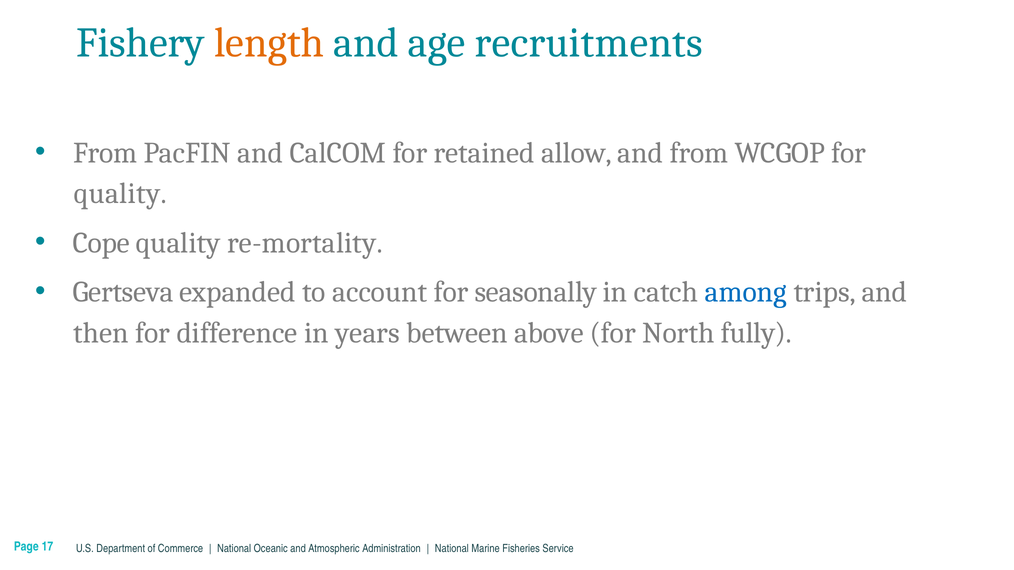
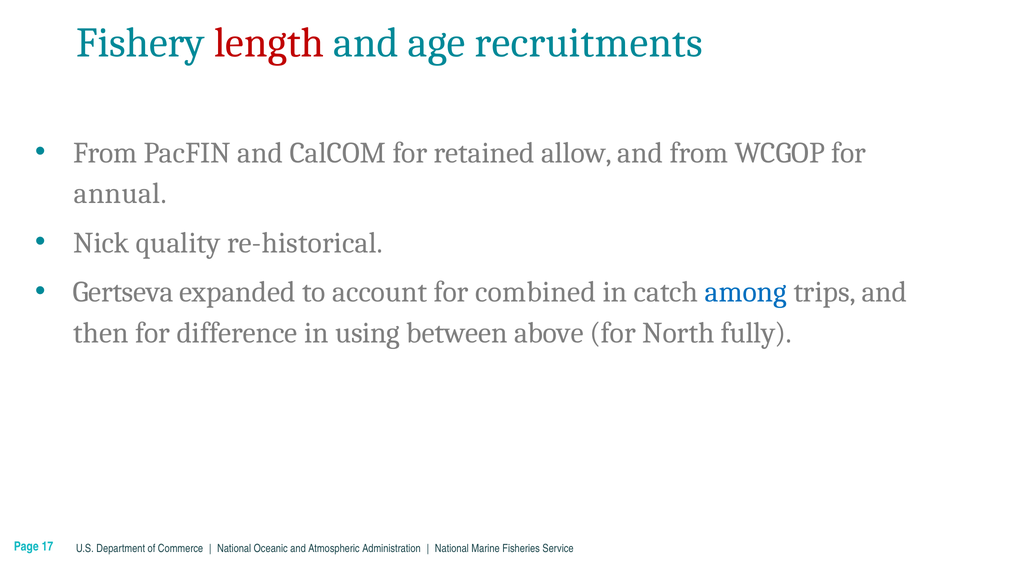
length colour: orange -> red (269, 43)
quality: quality -> annual (120, 194)
Cope: Cope -> Nick (101, 243)
re-mortality: re-mortality -> re-historical (305, 243)
seasonally: seasonally -> combined (536, 292)
years: years -> using (368, 333)
